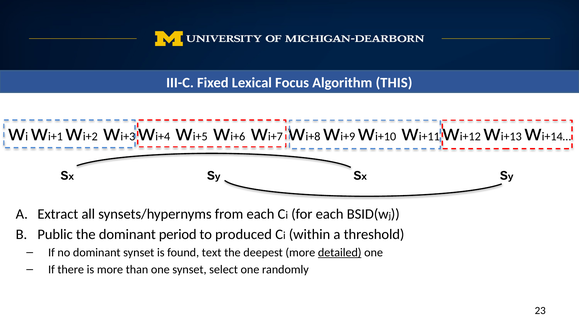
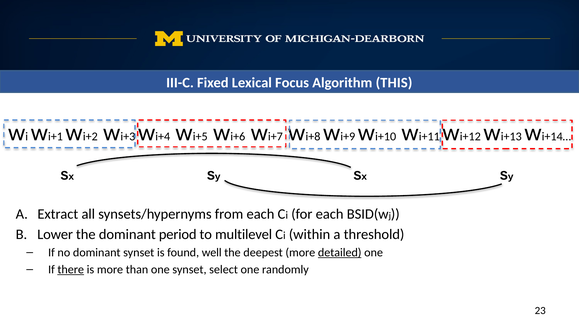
Public: Public -> Lower (55, 235)
produced: produced -> multilevel (244, 235)
text: text -> well (212, 253)
there underline: none -> present (71, 270)
